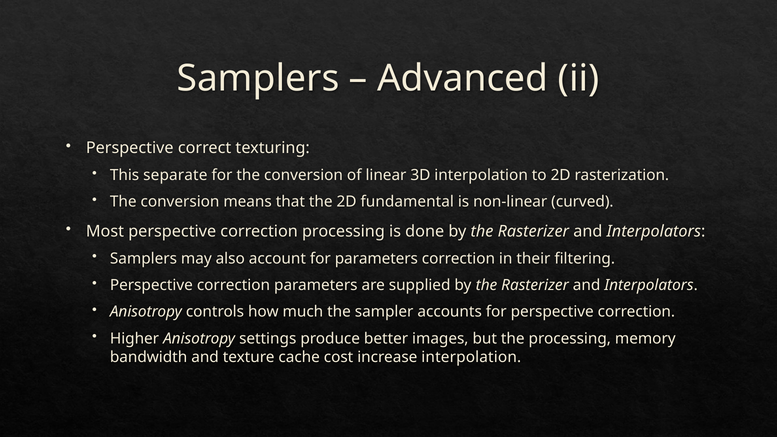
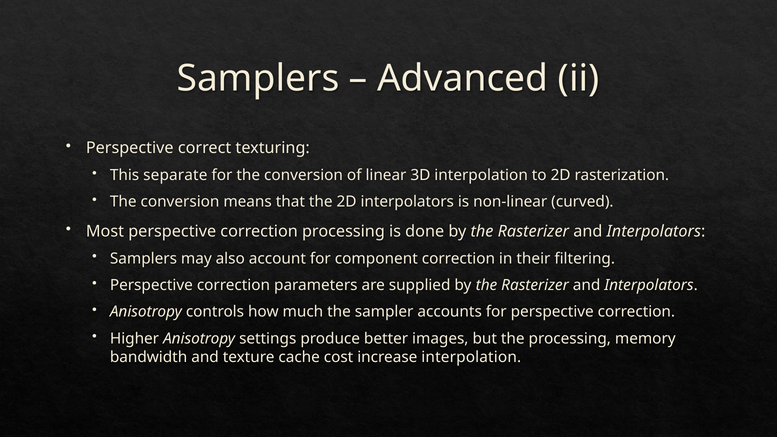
2D fundamental: fundamental -> interpolators (407, 202)
for parameters: parameters -> component (376, 259)
